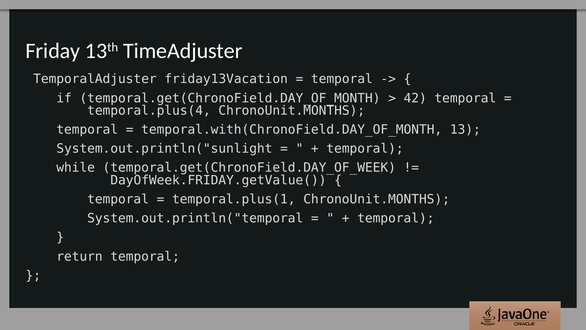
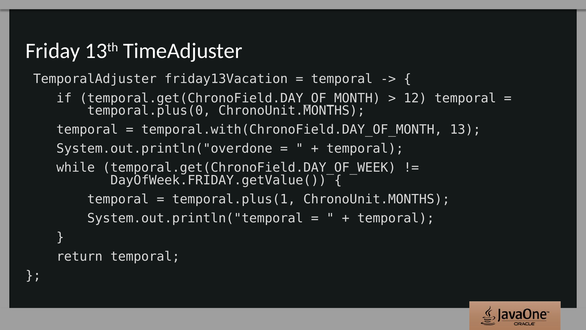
42: 42 -> 12 (415, 98)
temporal.plus(4: temporal.plus(4 -> temporal.plus(0 (149, 110)
System.out.println("sunlight: System.out.println("sunlight -> System.out.println("overdone (164, 149)
